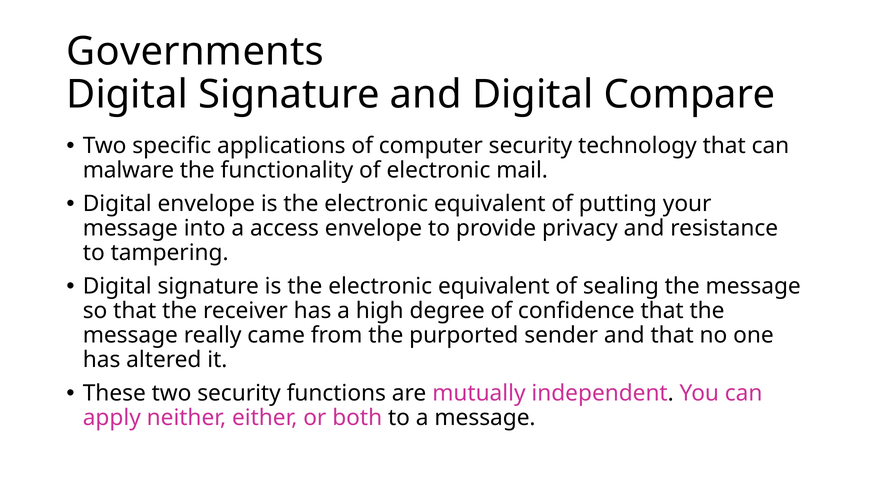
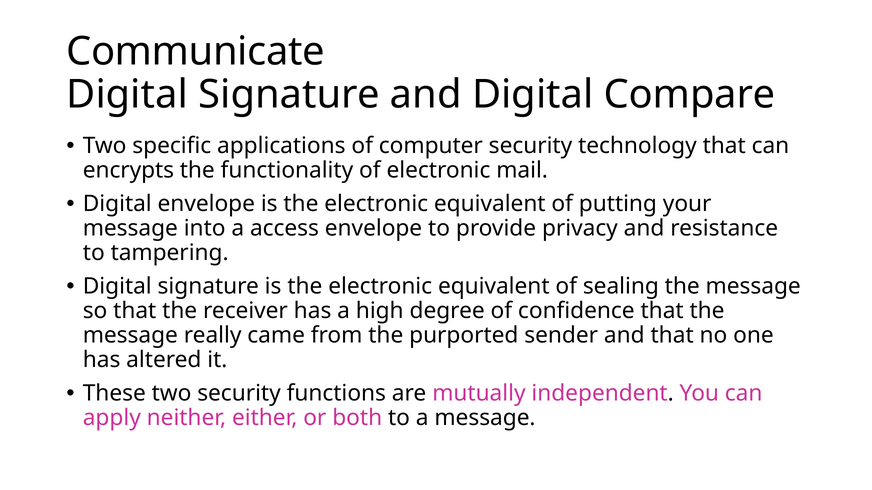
Governments: Governments -> Communicate (195, 52)
malware: malware -> encrypts (128, 170)
